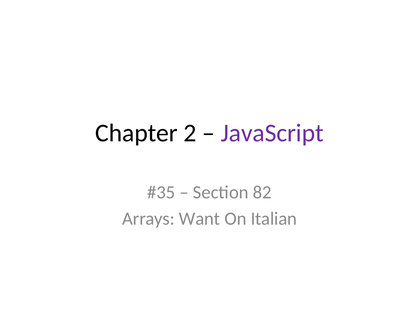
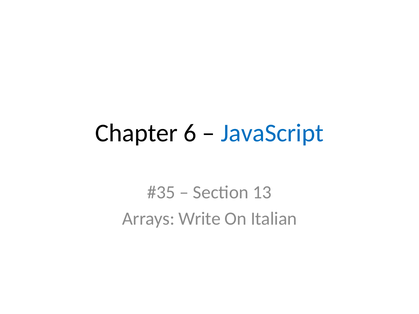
2: 2 -> 6 (190, 133)
JavaScript colour: purple -> blue (272, 133)
82: 82 -> 13 (262, 193)
Want: Want -> Write (200, 219)
